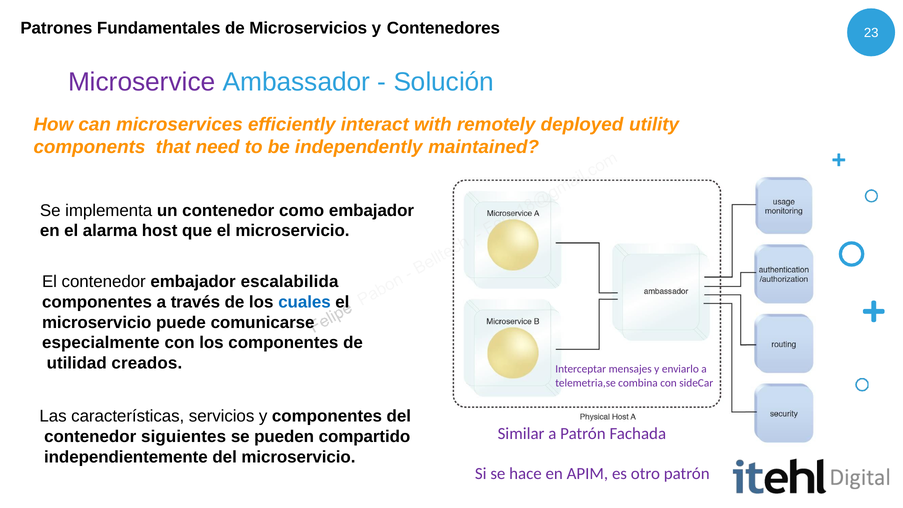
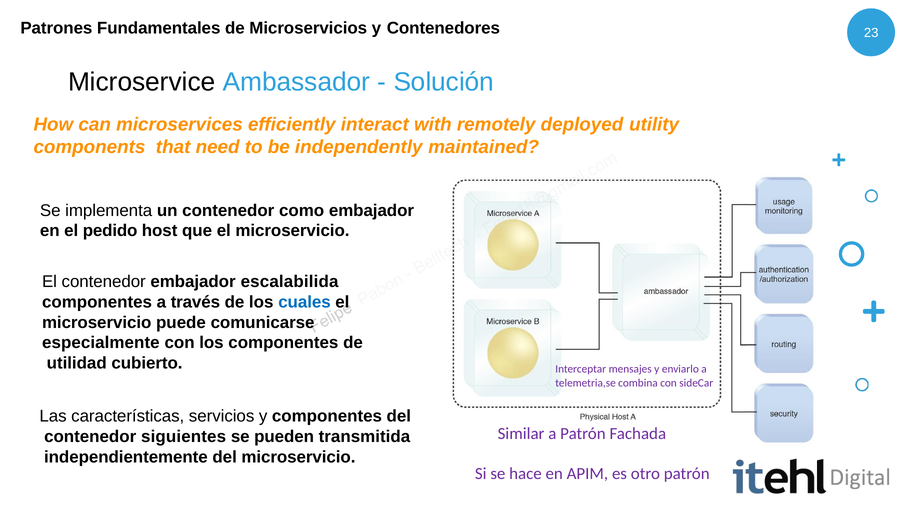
Microservice colour: purple -> black (142, 82)
alarma: alarma -> pedido (110, 231)
creados: creados -> cubierto (147, 363)
compartido: compartido -> transmitida (364, 437)
